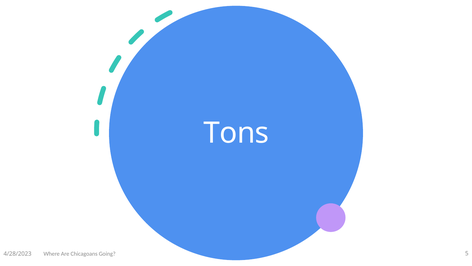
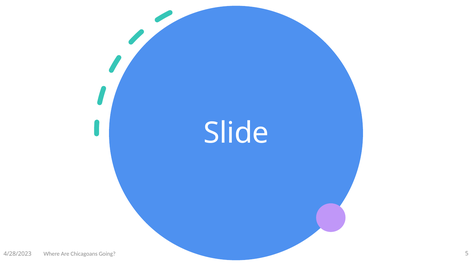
Tons: Tons -> Slide (236, 133)
